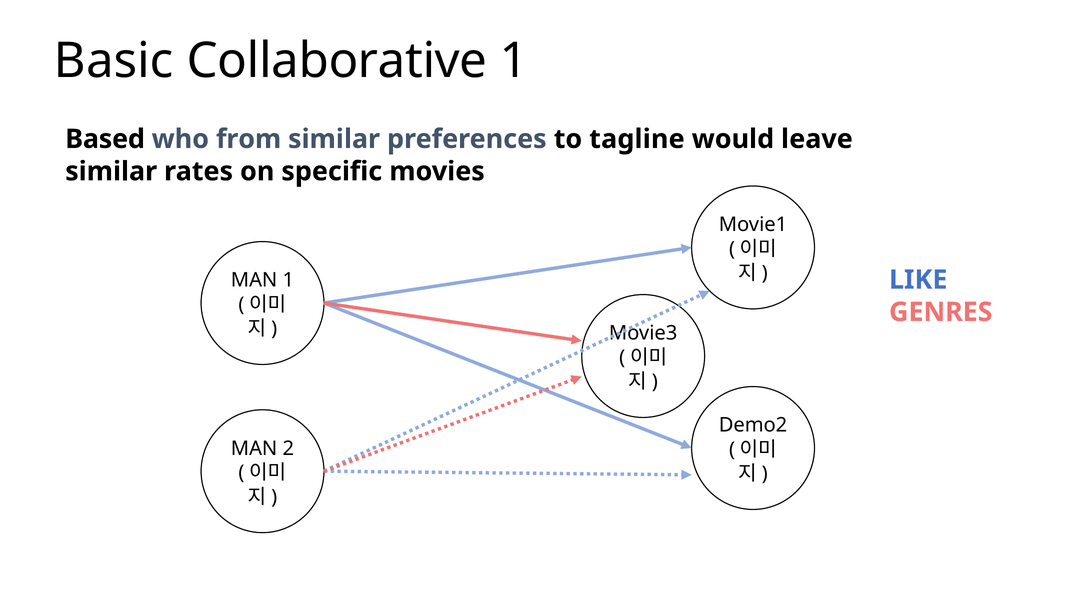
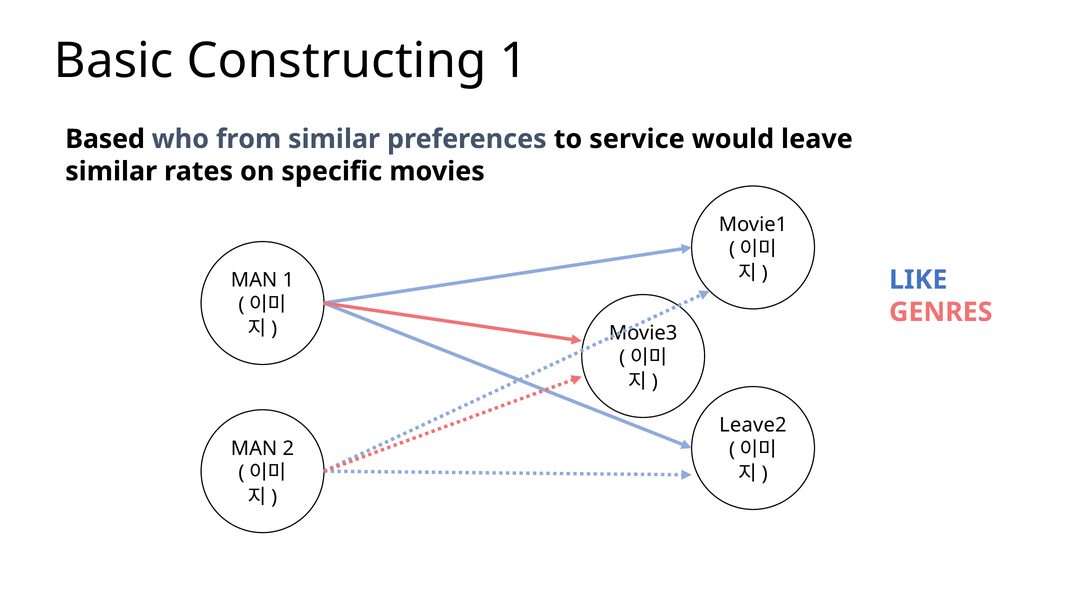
Collaborative: Collaborative -> Constructing (337, 61)
tagline: tagline -> service (637, 139)
Demo2: Demo2 -> Leave2 (753, 425)
